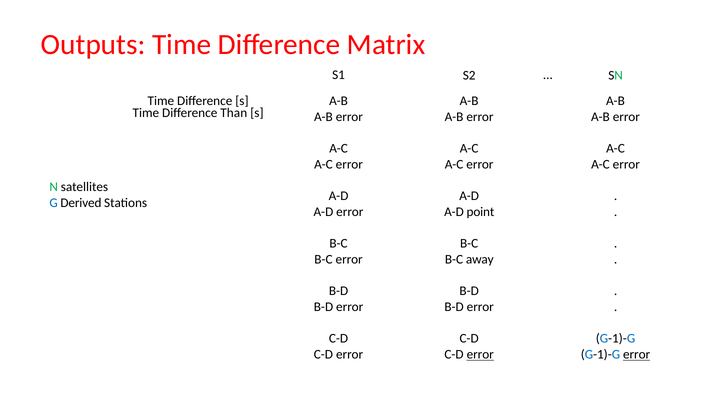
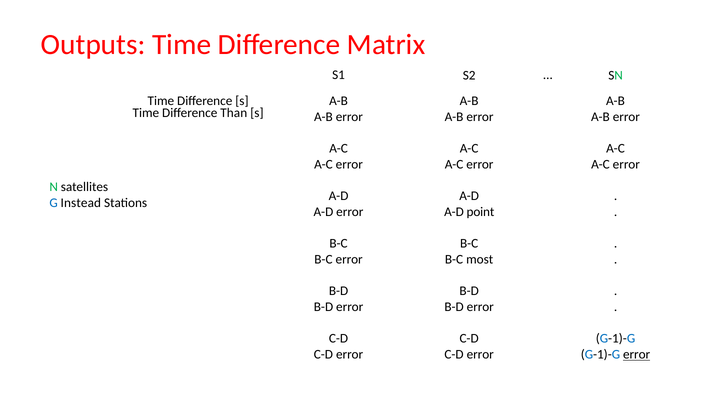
Derived: Derived -> Instead (81, 203)
away: away -> most (480, 260)
error underline: present -> none (480, 355)
